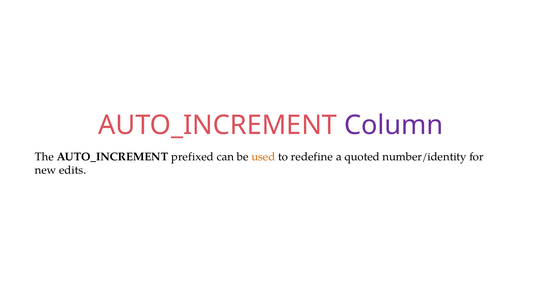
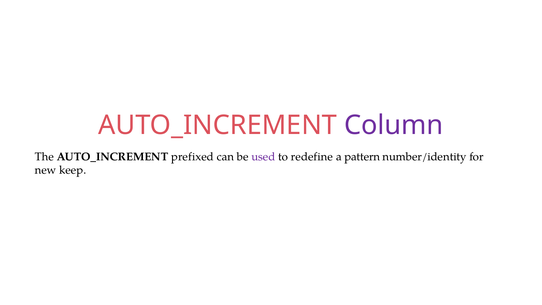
used colour: orange -> purple (263, 157)
quoted: quoted -> pattern (362, 157)
edits: edits -> keep (73, 170)
